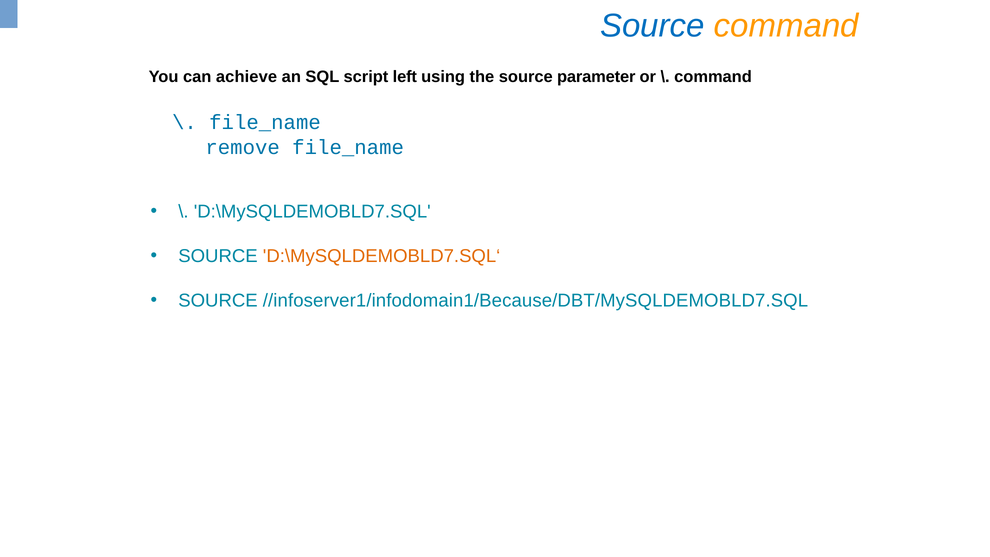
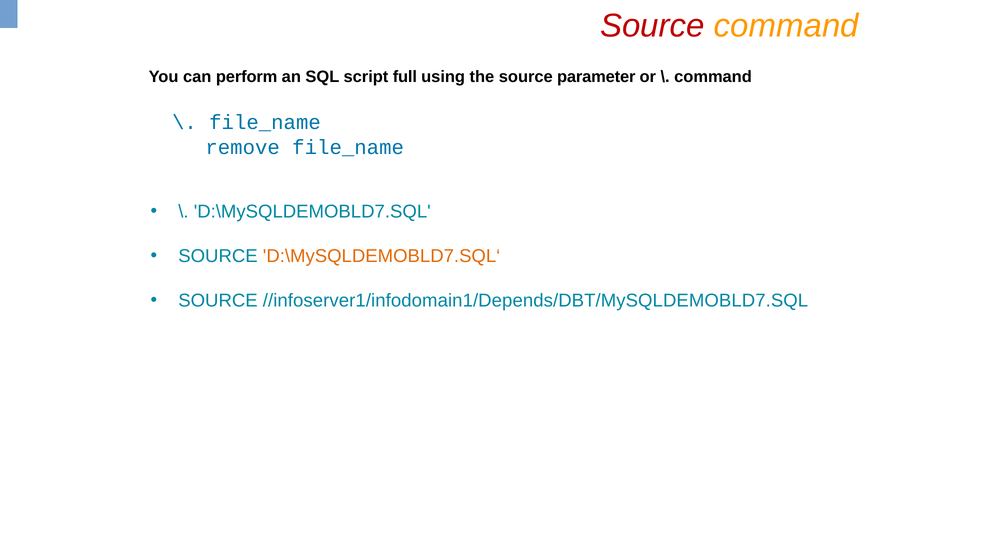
Source colour: blue -> red (652, 26)
achieve: achieve -> perform (247, 77)
left: left -> full (405, 77)
//infoserver1/infodomain1/Because/DBT/MySQLDEMOBLD7.SQL: //infoserver1/infodomain1/Because/DBT/MySQLDEMOBLD7.SQL -> //infoserver1/infodomain1/Depends/DBT/MySQLDEMOBLD7.SQL (535, 301)
